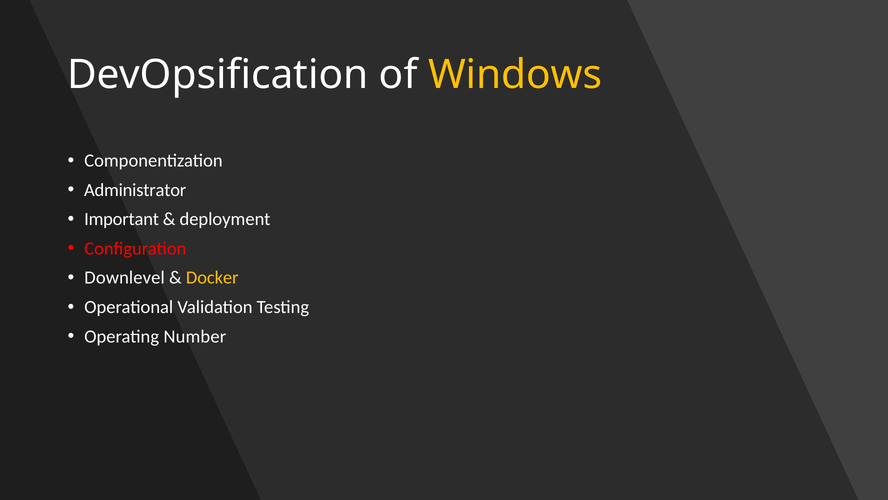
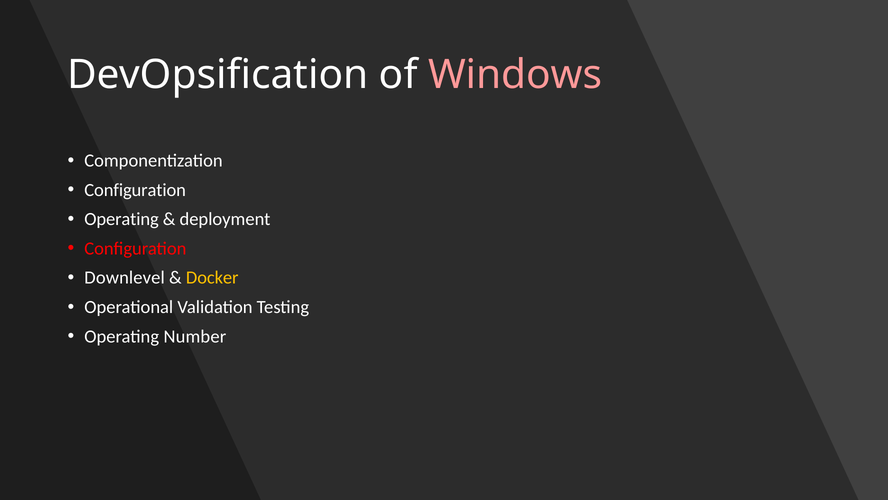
Windows colour: yellow -> pink (515, 75)
Administrator: Administrator -> Configuration (135, 190)
Important: Important -> Operating (122, 219)
